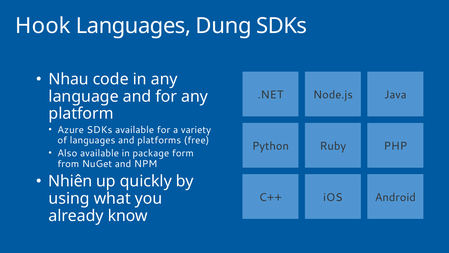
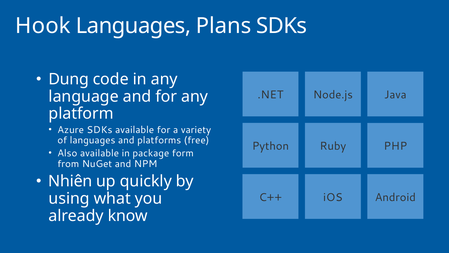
Dung: Dung -> Plans (224, 26)
Nhau: Nhau -> Dung (69, 79)
